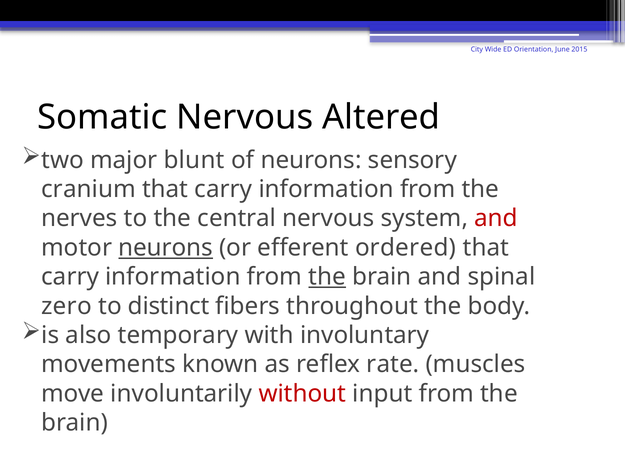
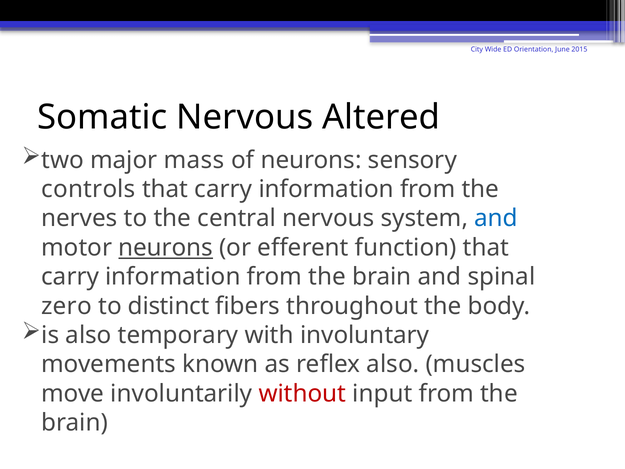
blunt: blunt -> mass (194, 160)
cranium: cranium -> controls (88, 189)
and colour: red -> blue (496, 218)
ordered: ordered -> function (406, 248)
the underline: present -> none (327, 277)
reflex rate: rate -> also (393, 364)
